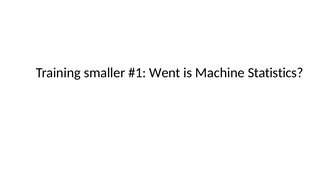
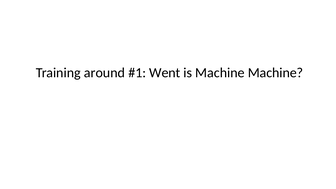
smaller: smaller -> around (104, 73)
Machine Statistics: Statistics -> Machine (275, 73)
